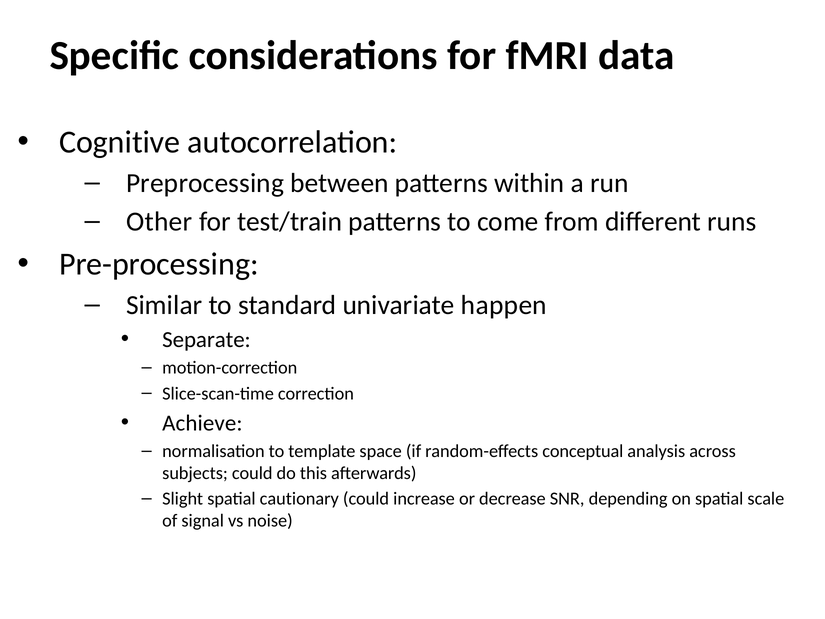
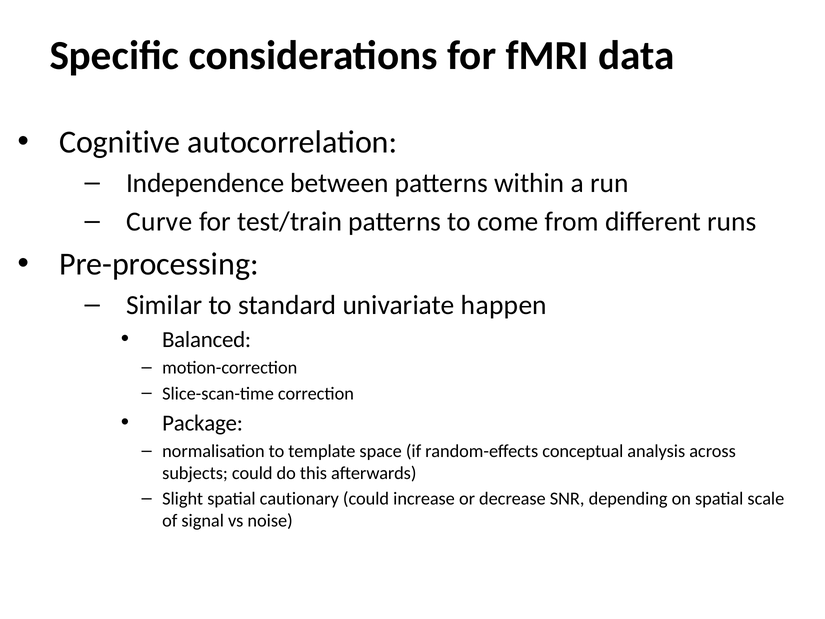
Preprocessing: Preprocessing -> Independence (205, 183)
Other: Other -> Curve (159, 222)
Separate: Separate -> Balanced (207, 340)
Achieve: Achieve -> Package (203, 423)
